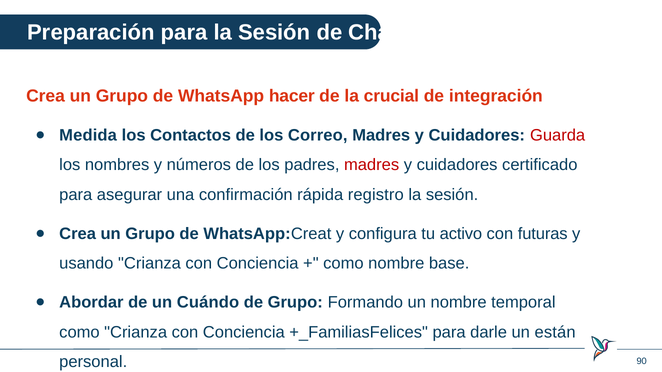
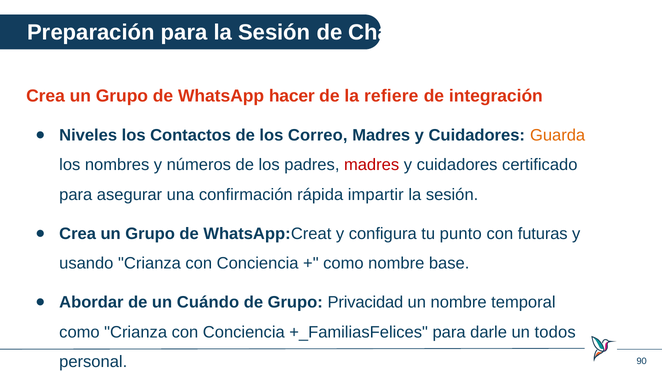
crucial: crucial -> refiere (391, 96)
Medida: Medida -> Niveles (88, 135)
Guarda colour: red -> orange (558, 135)
registro: registro -> impartir (376, 195)
activo: activo -> punto (461, 234)
Formando: Formando -> Privacidad (365, 303)
están: están -> todos (555, 332)
